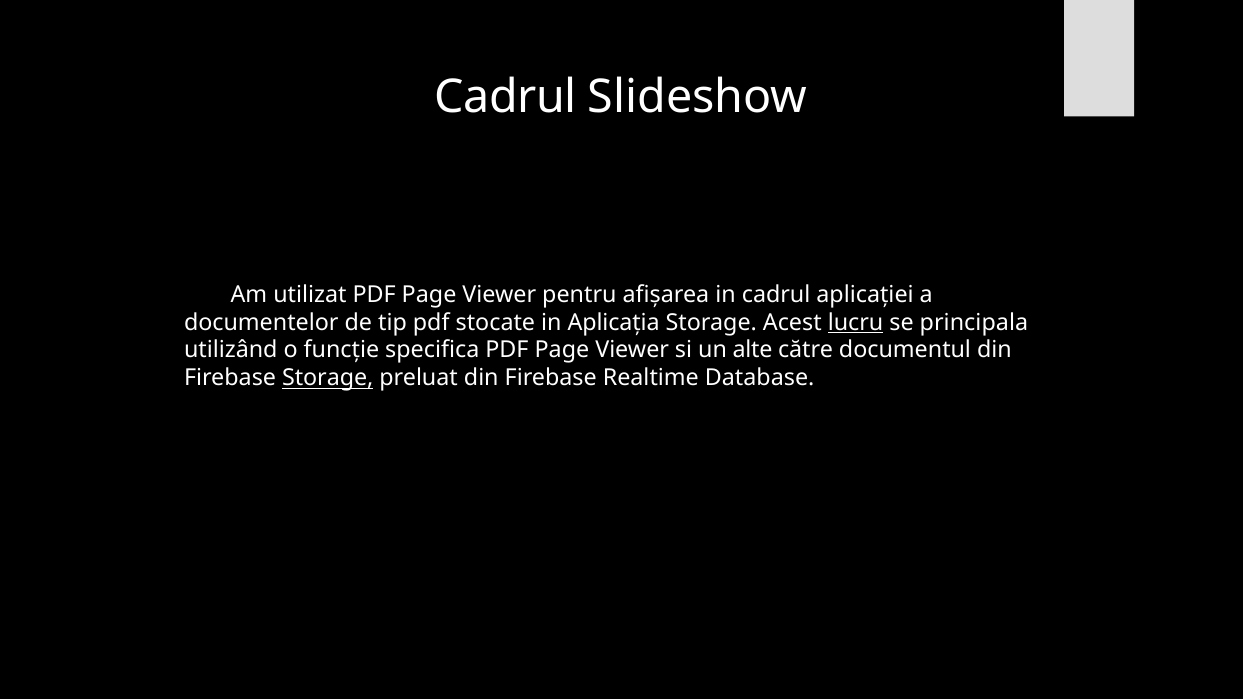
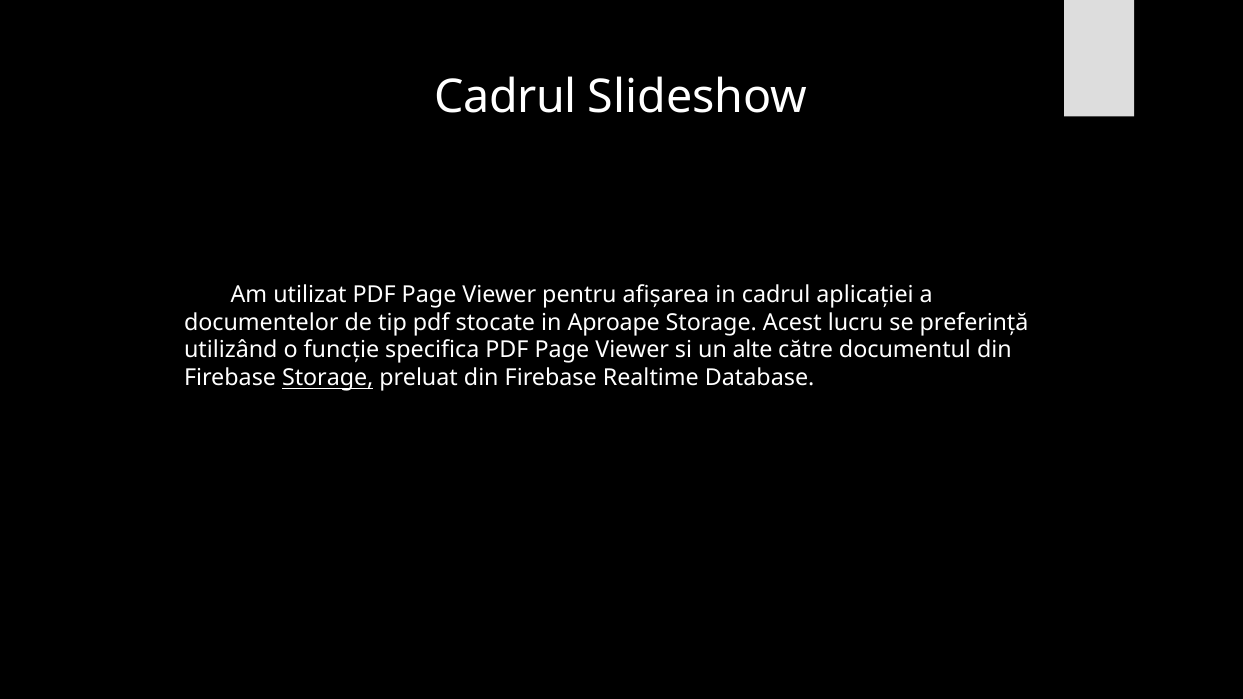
Aplicația: Aplicația -> Aproape (614, 322)
lucru underline: present -> none (856, 322)
principala: principala -> preferință (974, 322)
